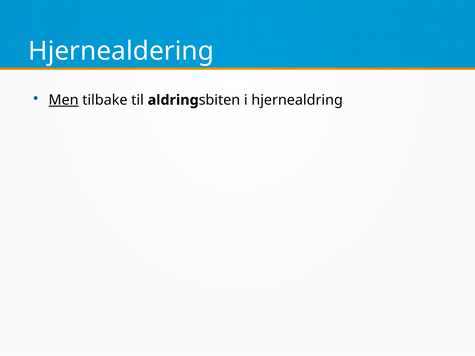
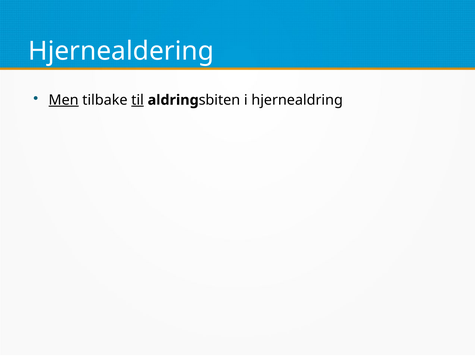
til underline: none -> present (138, 100)
